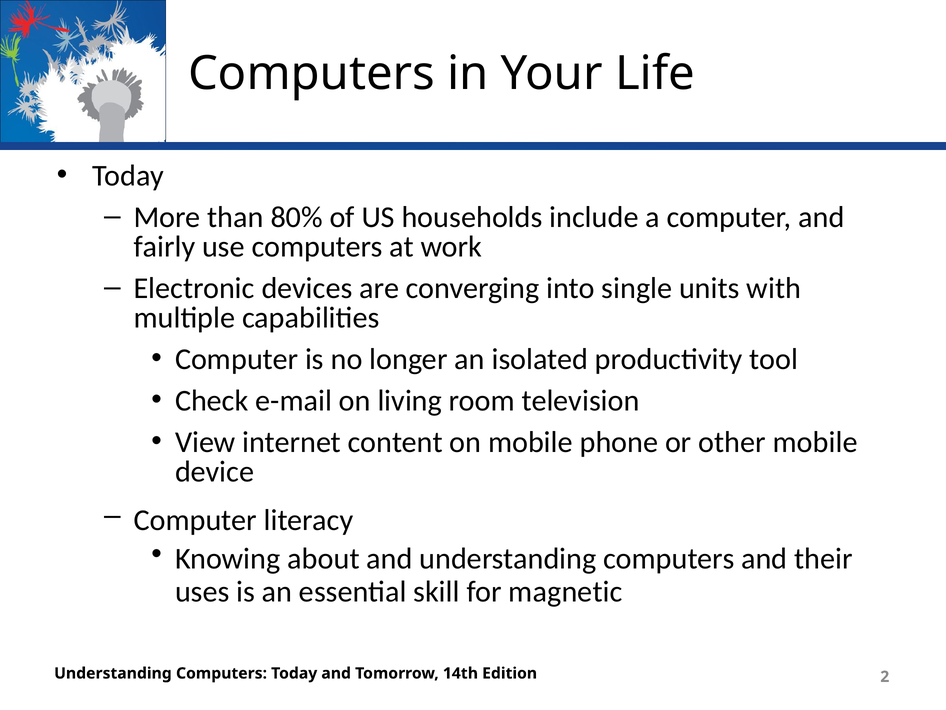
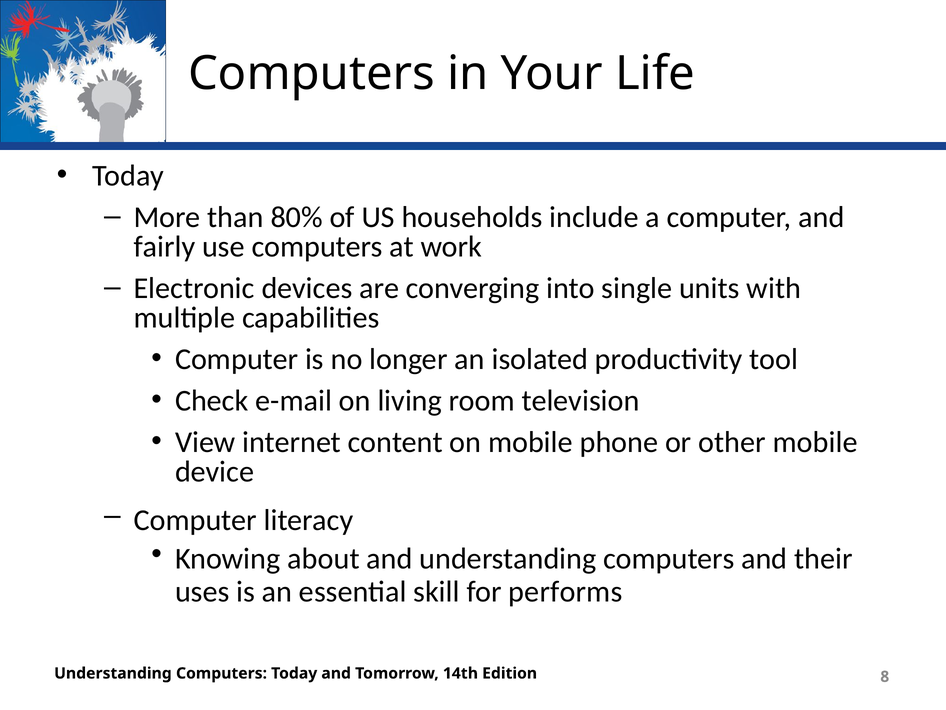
magnetic: magnetic -> performs (565, 591)
2: 2 -> 8 (885, 676)
